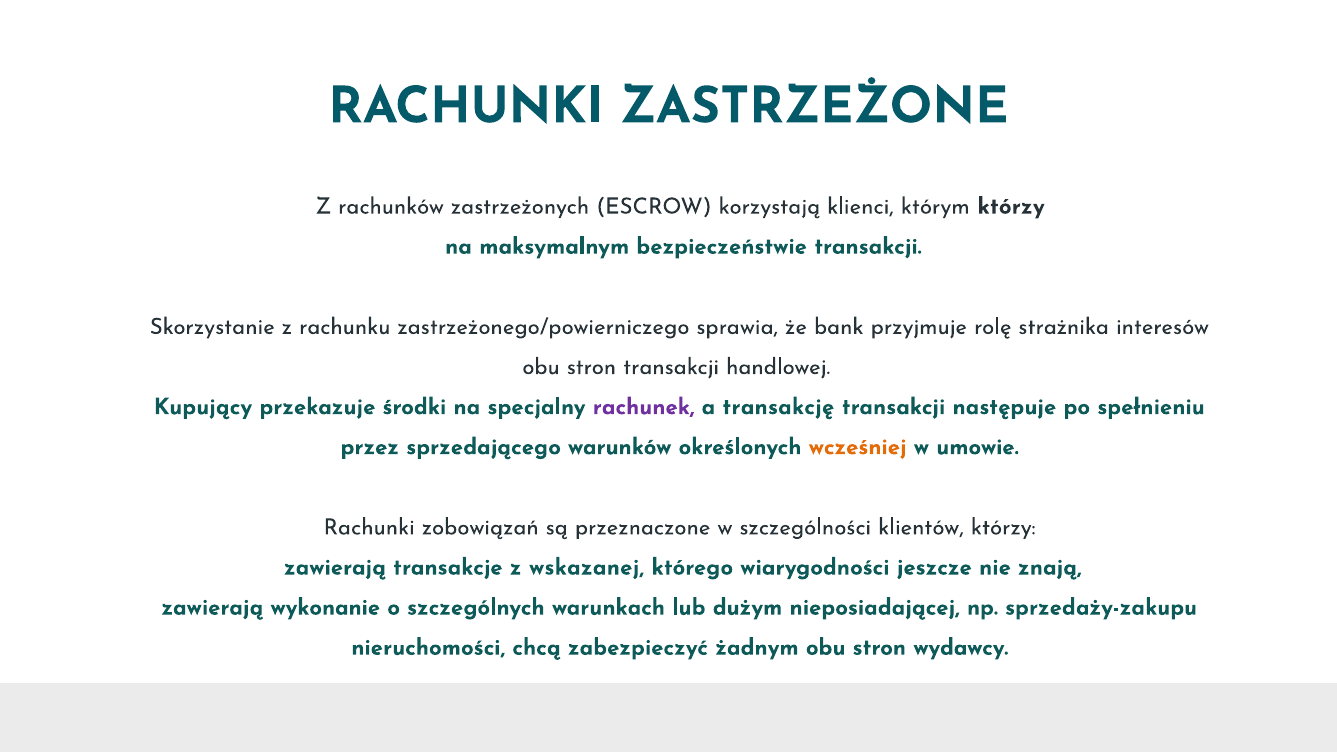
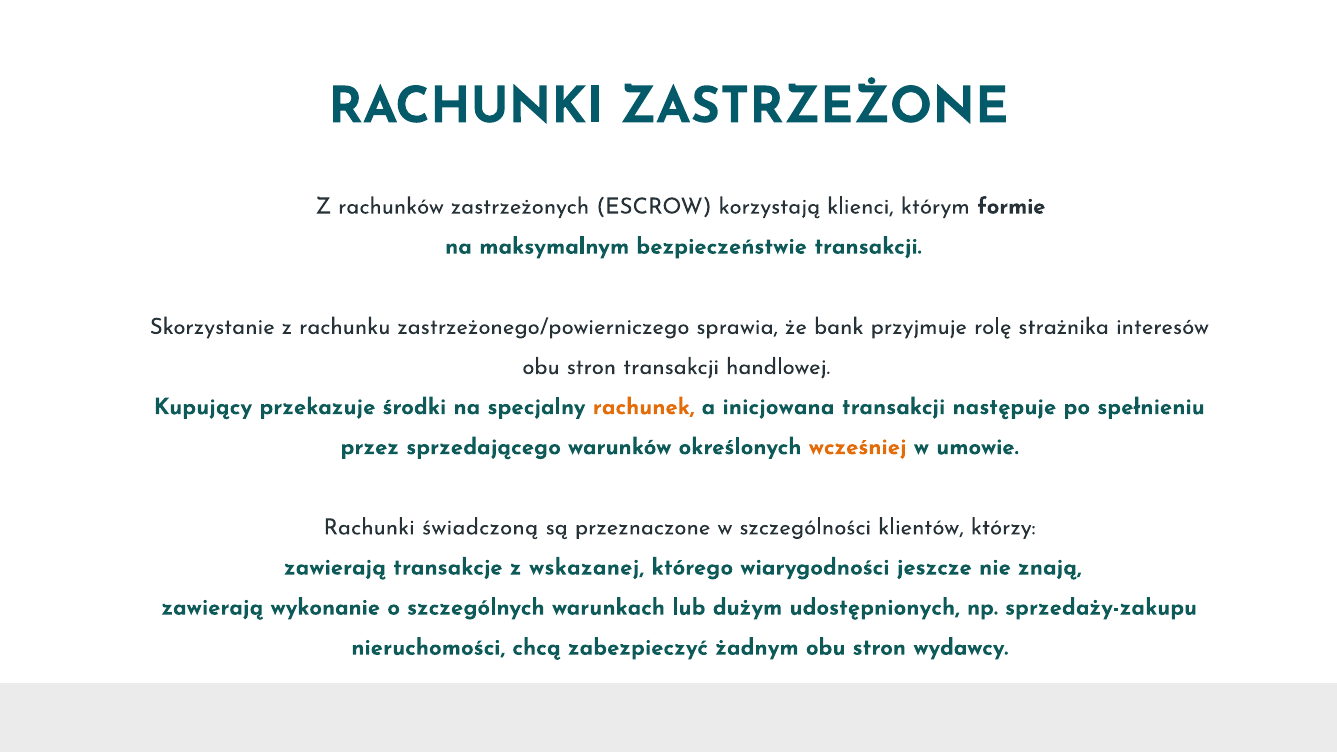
którym którzy: którzy -> formie (1011, 206)
rachunek colour: purple -> orange (644, 407)
transakcję: transakcję -> inicjowana (778, 407)
zobowiązań: zobowiązań -> świadczoną (480, 527)
nieposiadającej: nieposiadającej -> udostępnionych (875, 607)
